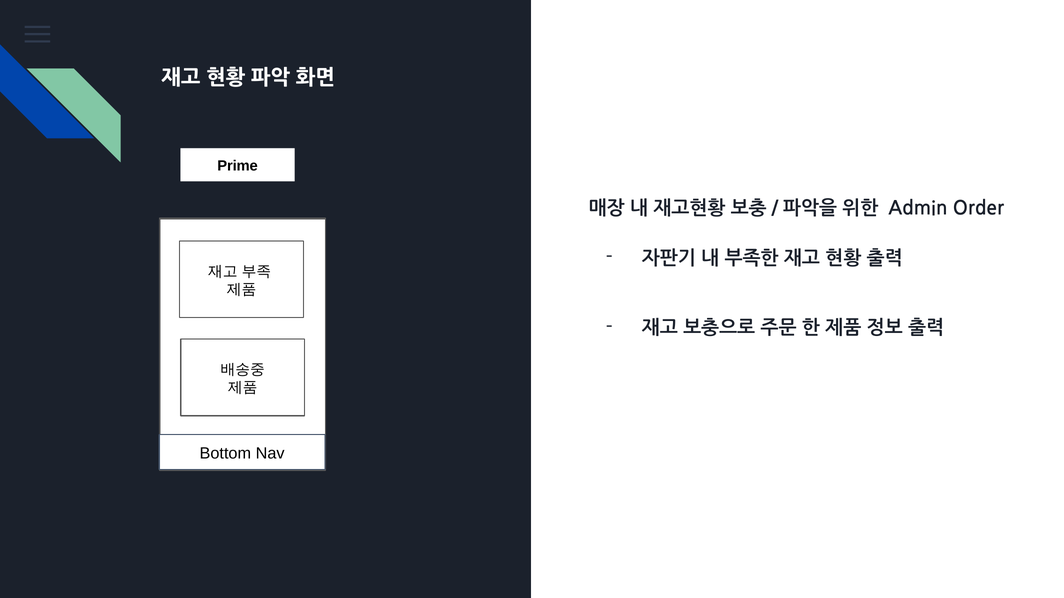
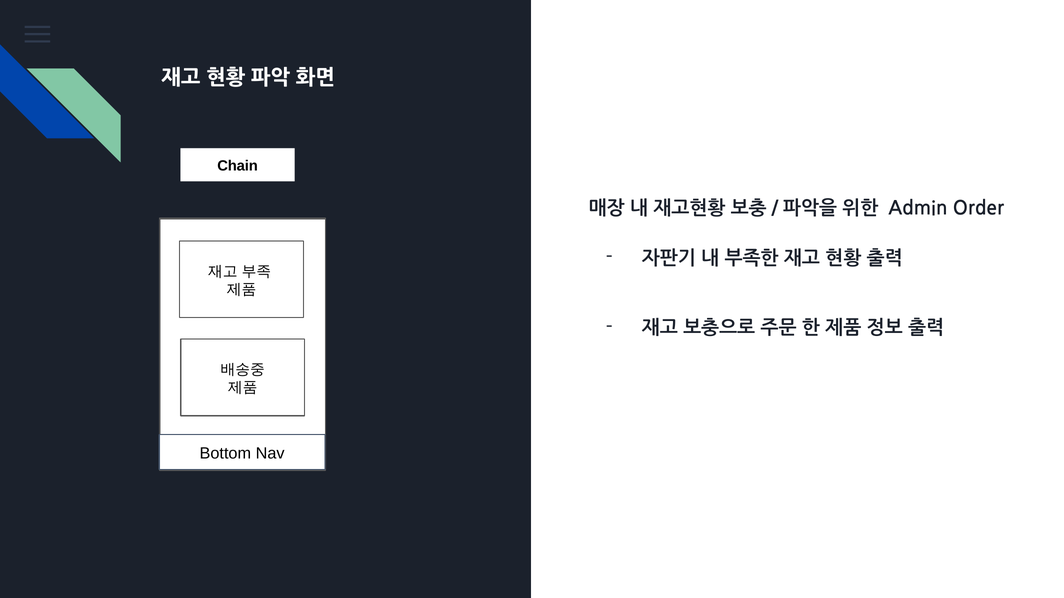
Prime: Prime -> Chain (238, 166)
